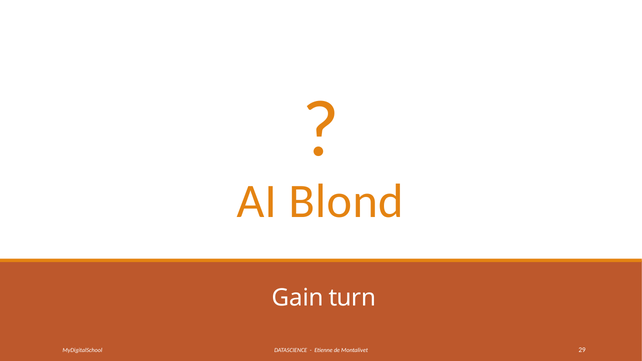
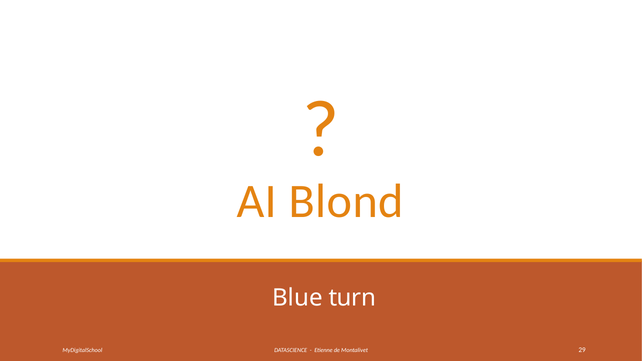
Gain: Gain -> Blue (298, 298)
